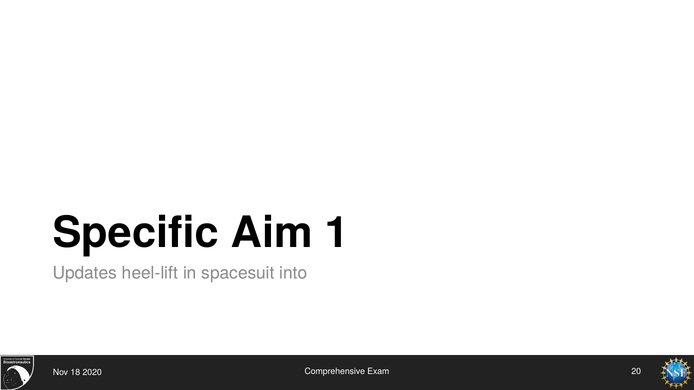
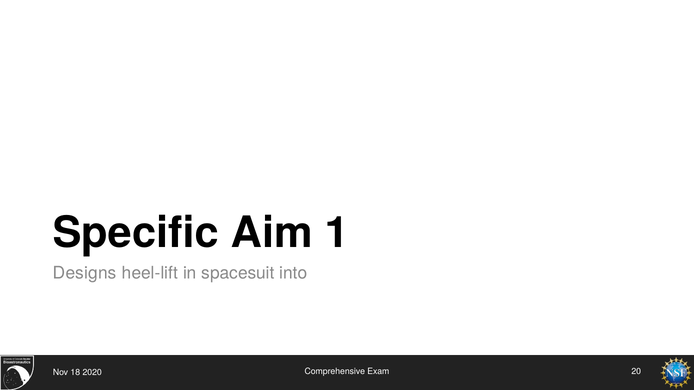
Updates: Updates -> Designs (85, 273)
